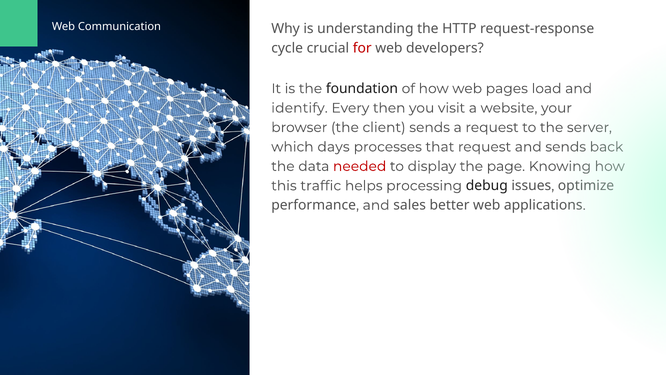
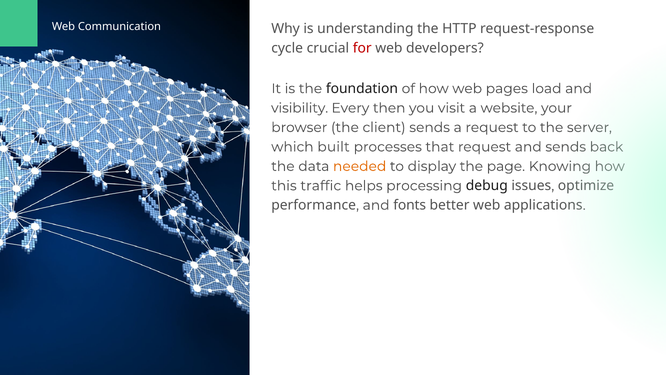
identify: identify -> visibility (300, 108)
days: days -> built (334, 147)
needed colour: red -> orange (360, 166)
sales: sales -> fonts (410, 205)
